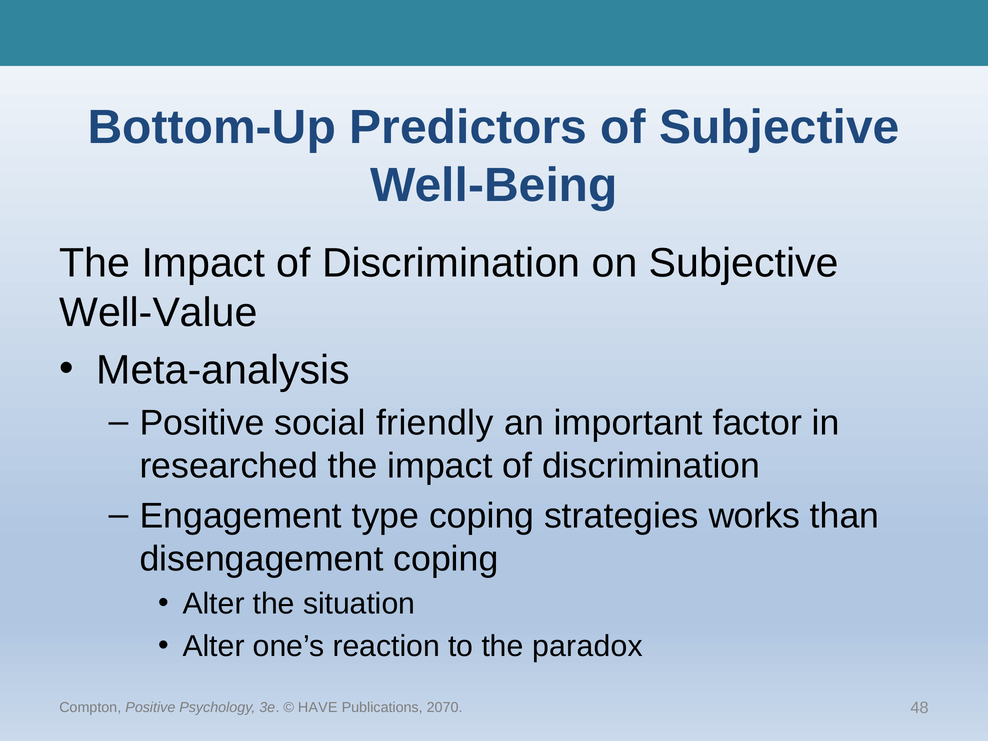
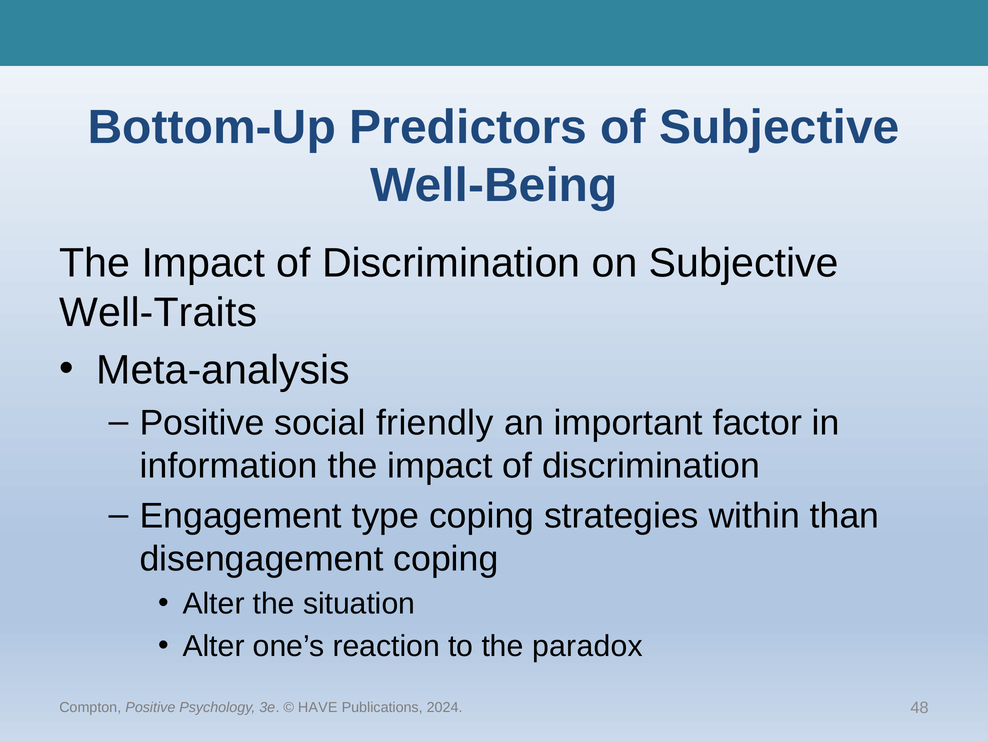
Well-Value: Well-Value -> Well-Traits (158, 312)
researched: researched -> information (229, 466)
works: works -> within (754, 516)
2070: 2070 -> 2024 (445, 708)
